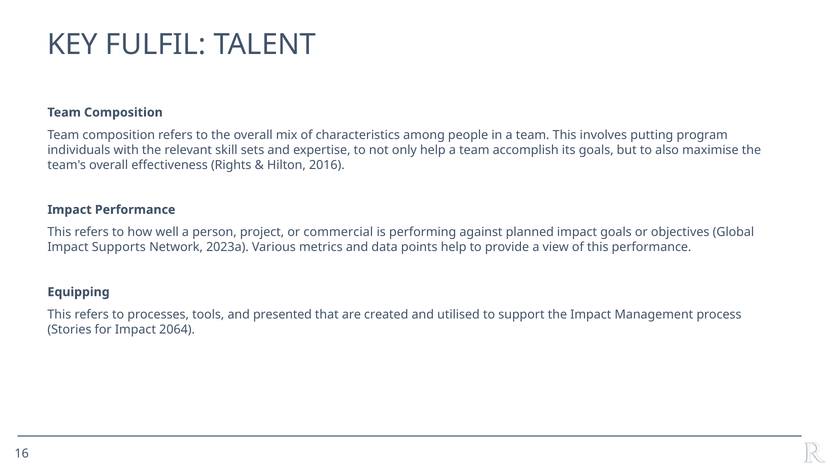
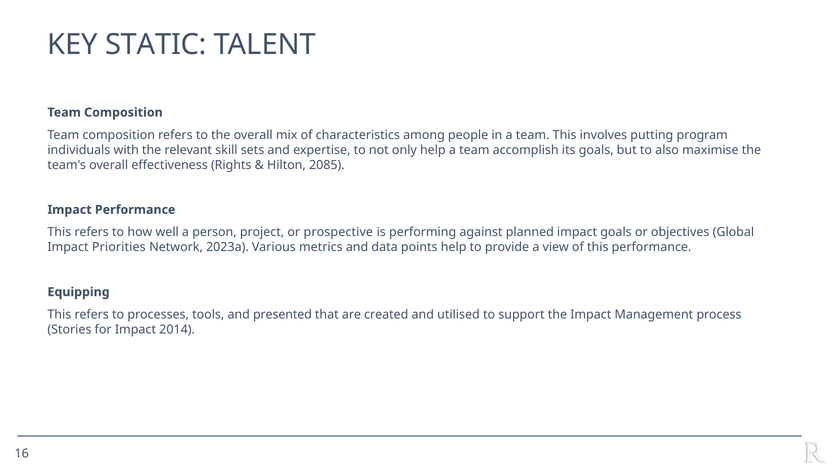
FULFIL: FULFIL -> STATIC (156, 45)
2016: 2016 -> 2085 (327, 165)
commercial: commercial -> prospective (338, 232)
Supports: Supports -> Priorities (119, 247)
2064: 2064 -> 2014 (177, 329)
